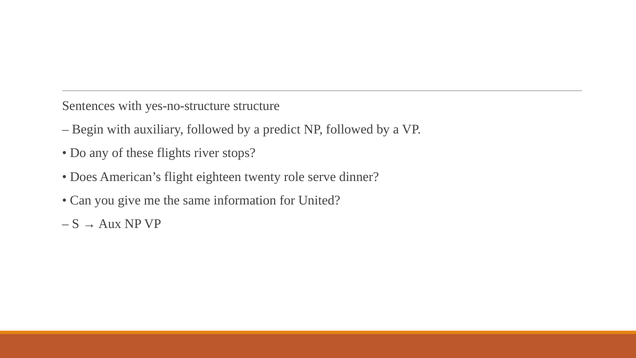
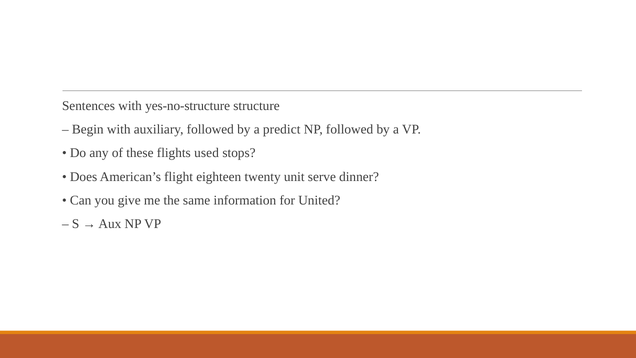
river: river -> used (207, 153)
role: role -> unit (294, 177)
